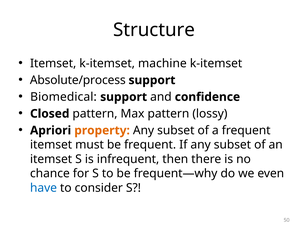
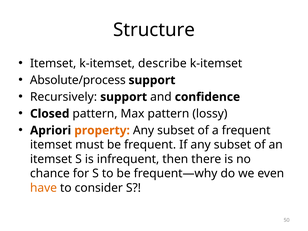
machine: machine -> describe (162, 63)
Biomedical: Biomedical -> Recursively (64, 97)
have colour: blue -> orange (43, 188)
